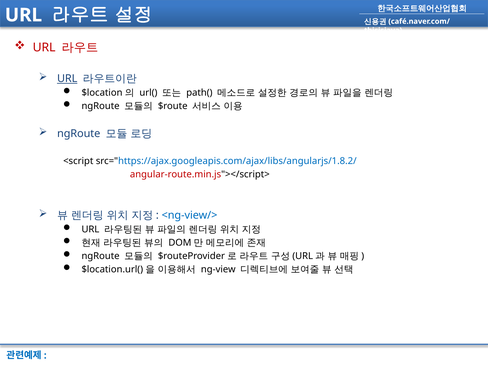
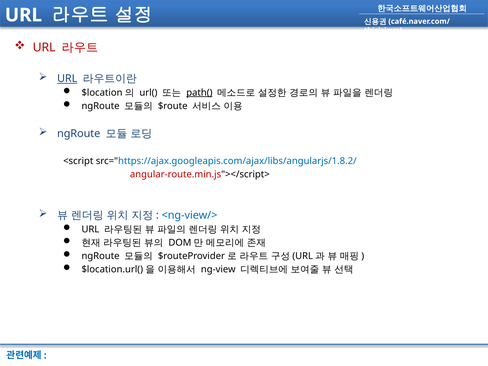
path( underline: none -> present (199, 93)
